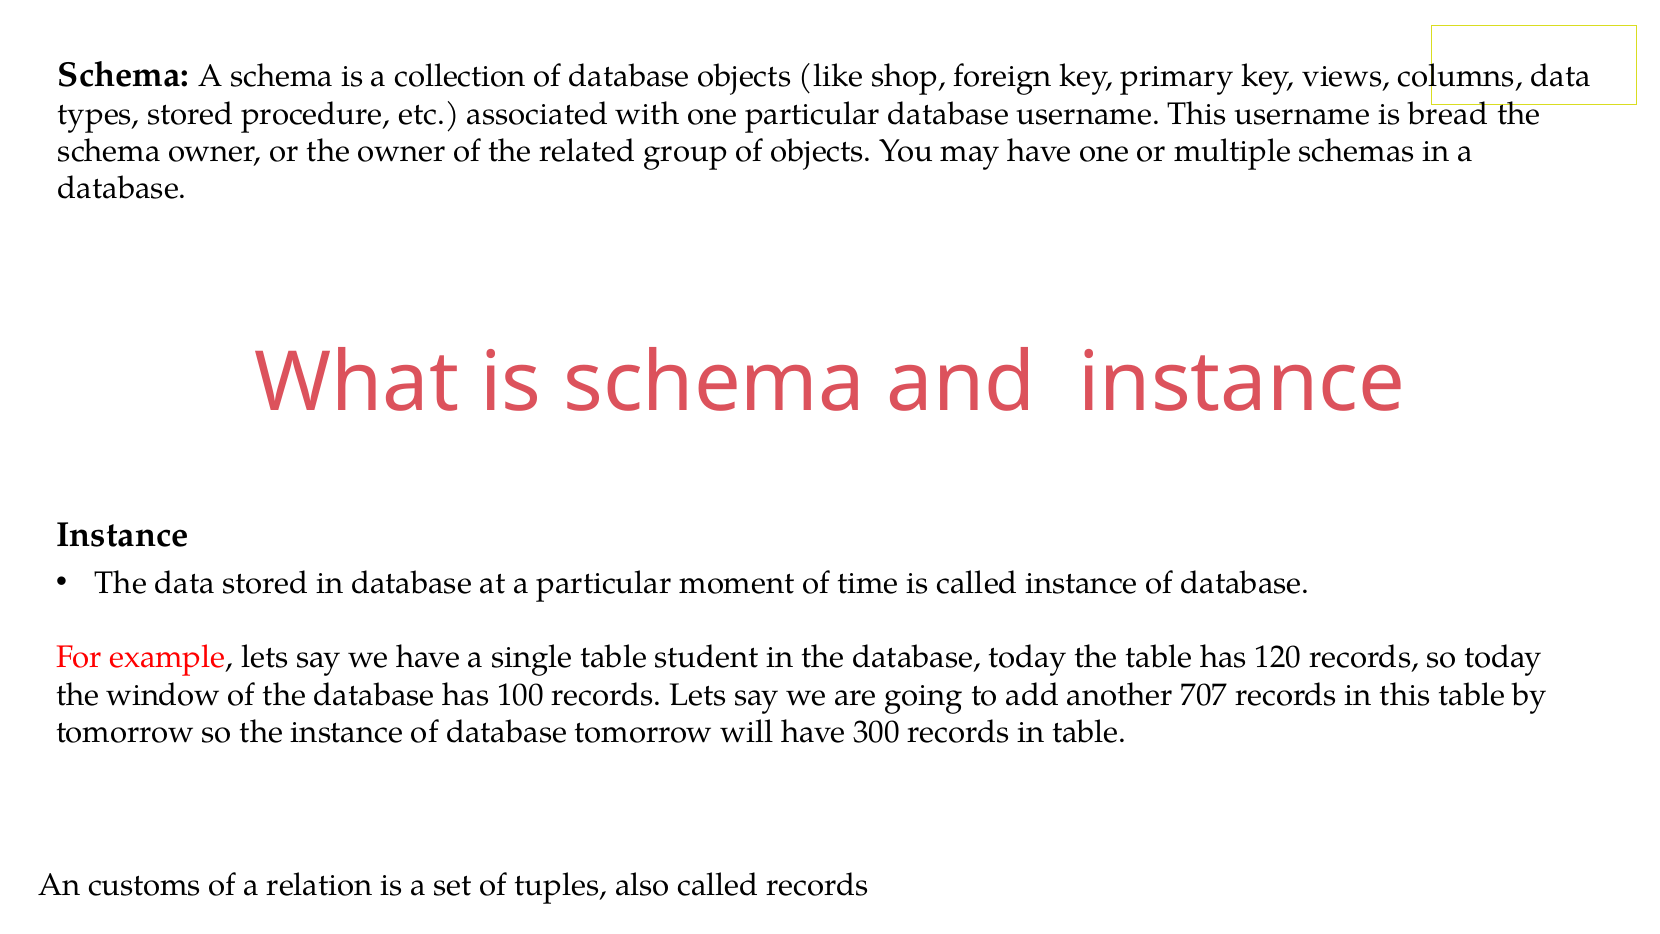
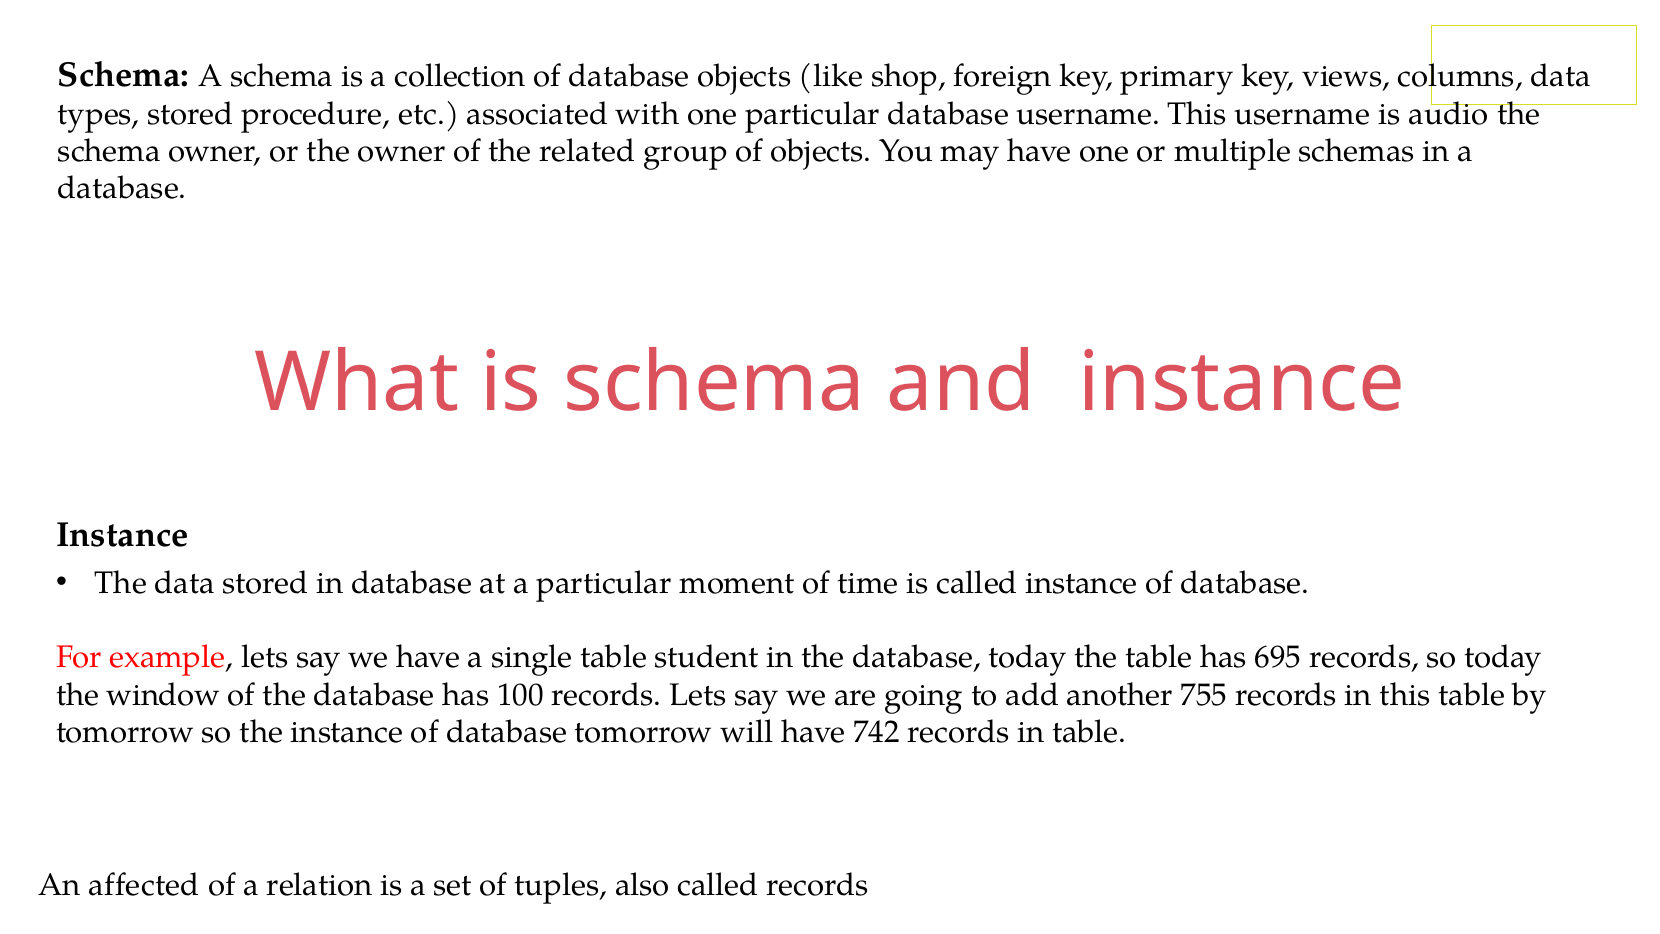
bread: bread -> audio (1449, 114)
120: 120 -> 695 (1278, 658)
707: 707 -> 755 (1204, 695)
300: 300 -> 742 (876, 732)
customs: customs -> affected (144, 885)
